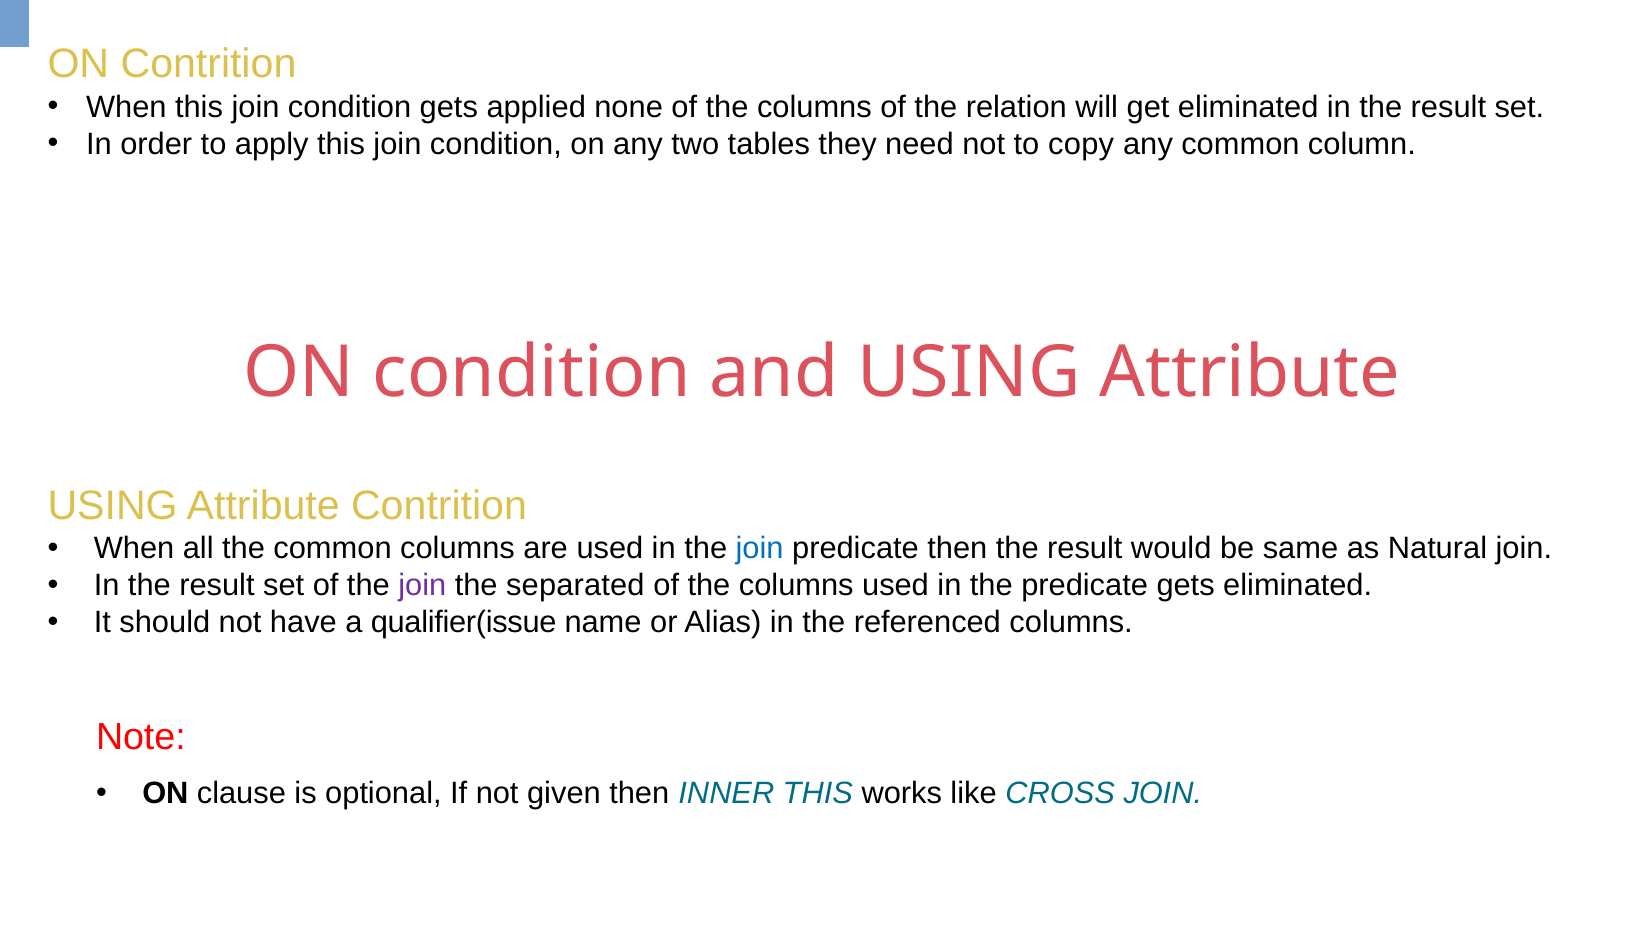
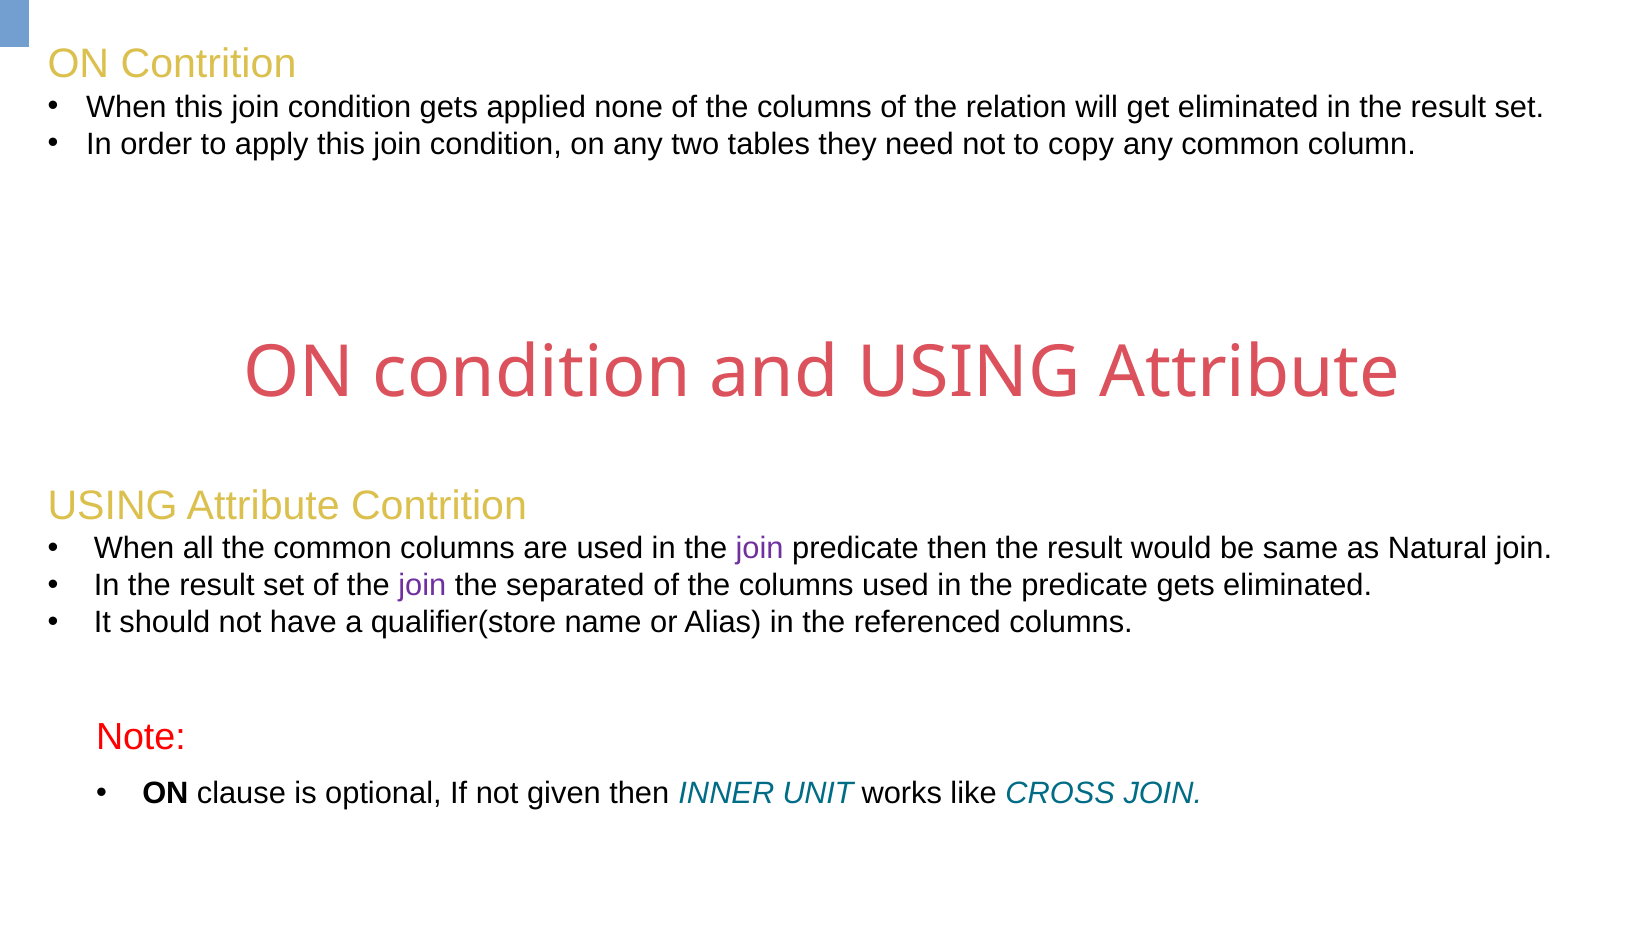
join colour: blue -> purple (760, 549)
qualifier(issue: qualifier(issue -> qualifier(store (464, 623)
INNER THIS: THIS -> UNIT (818, 793)
